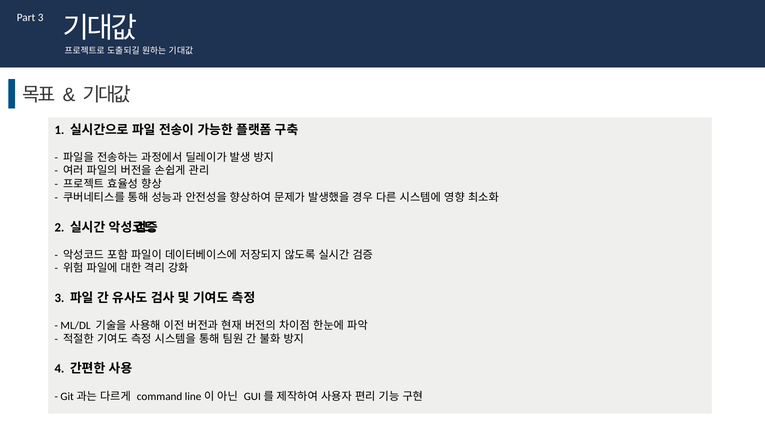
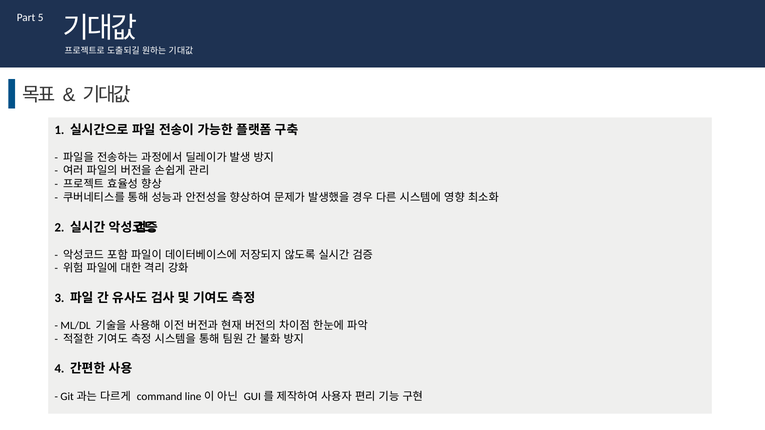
Part 3: 3 -> 5 (41, 18)
